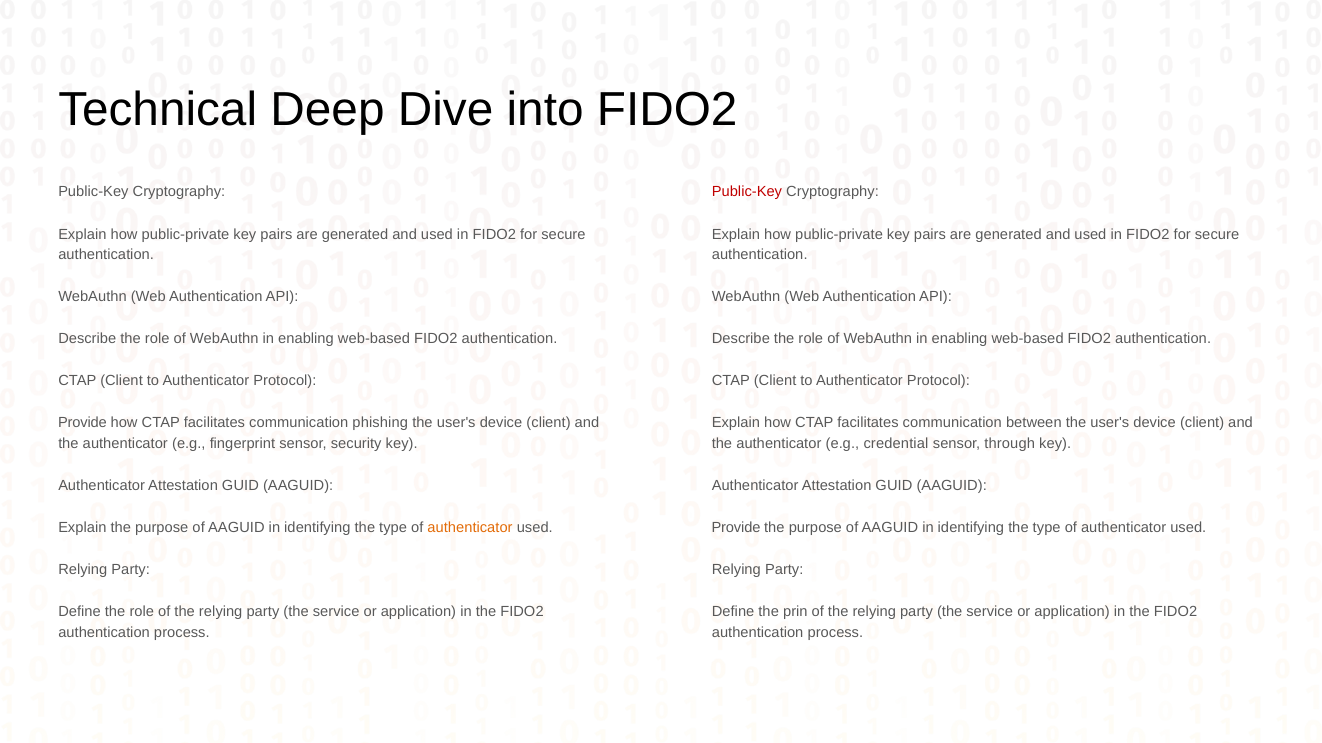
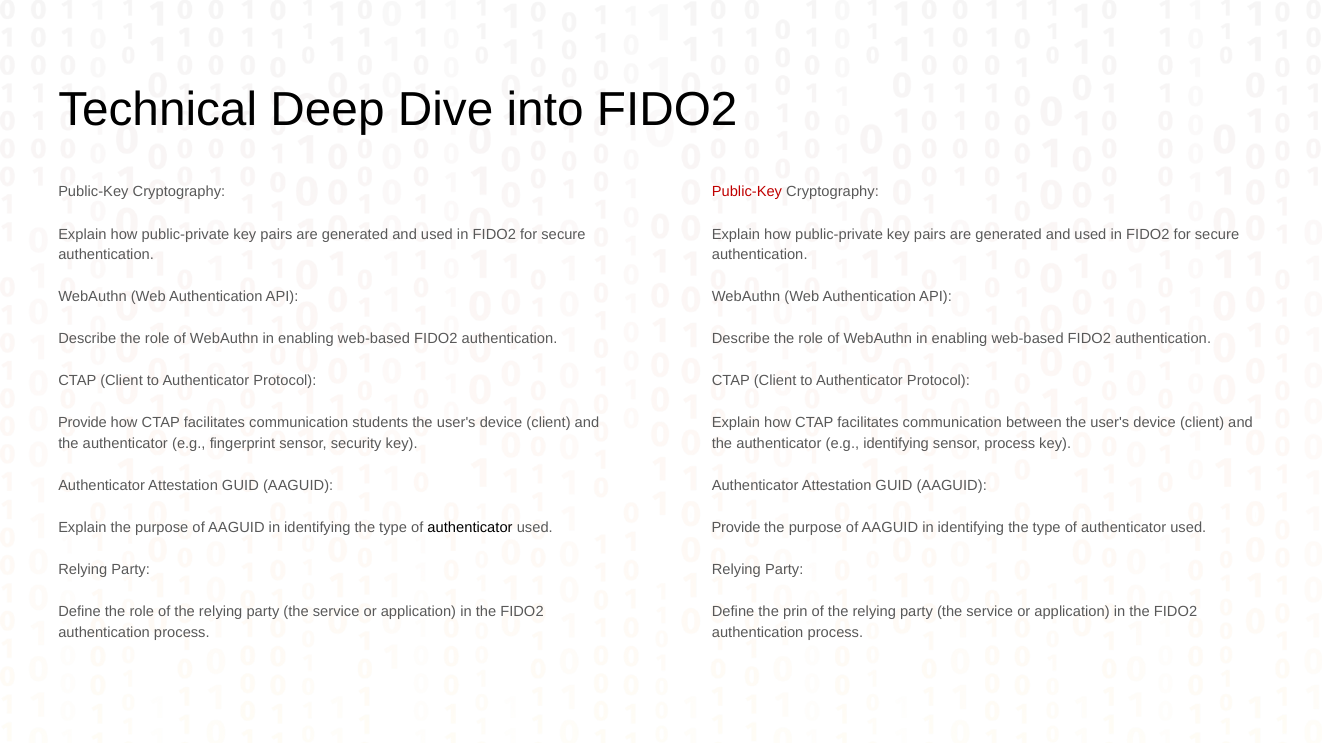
phishing: phishing -> students (380, 424)
e.g credential: credential -> identifying (896, 444)
sensor through: through -> process (1010, 444)
authenticator colour: orange -> black (470, 528)
